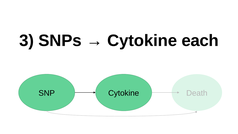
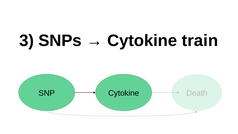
each: each -> train (200, 41)
